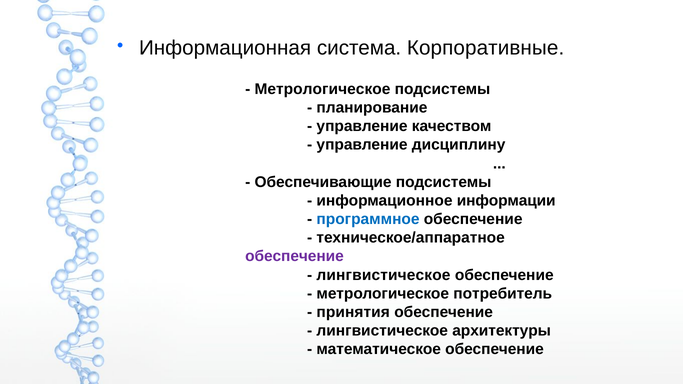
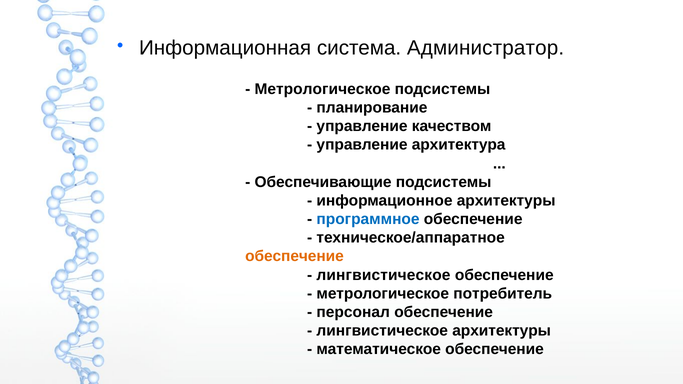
Корпоративные: Корпоративные -> Администратор (486, 48)
дисциплину: дисциплину -> архитектура (459, 145)
информационное информации: информации -> архитектуры (506, 201)
обеспечение colour: purple -> orange (294, 256)
принятия: принятия -> персонал (353, 312)
